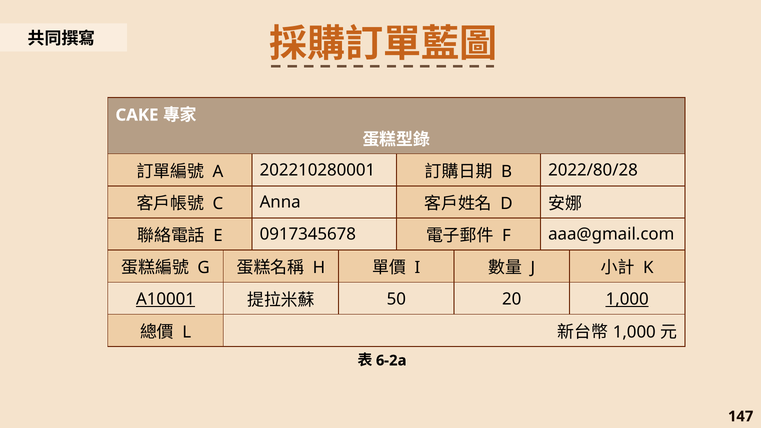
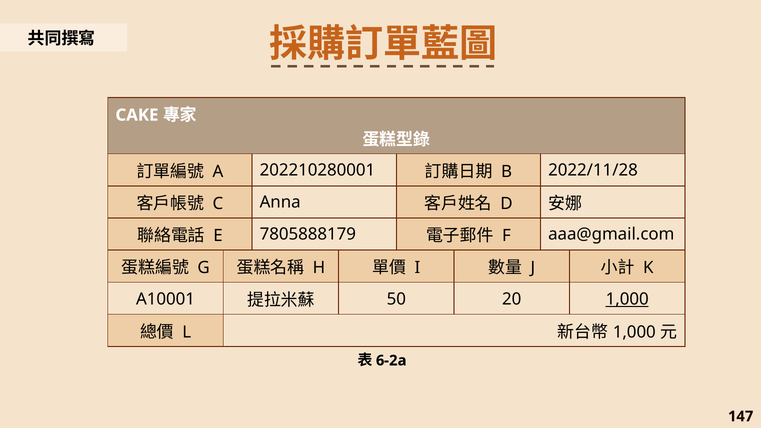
2022/80/28: 2022/80/28 -> 2022/11/28 (593, 170)
0917345678: 0917345678 -> 7805888179 (308, 234)
A10001 underline: present -> none (166, 299)
